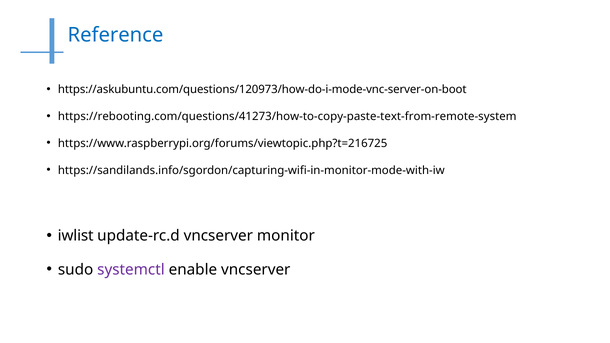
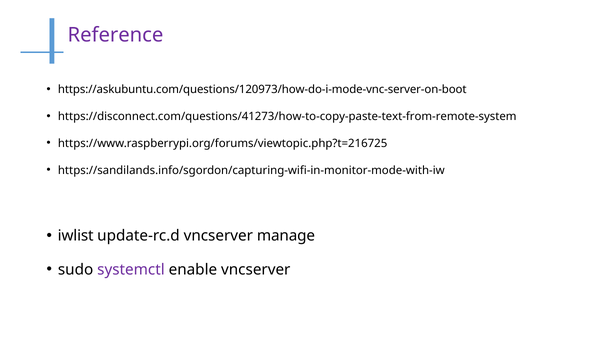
Reference colour: blue -> purple (115, 35)
https://rebooting.com/questions/41273/how-to-copy-paste-text-from-remote-system: https://rebooting.com/questions/41273/how-to-copy-paste-text-from-remote-system -> https://disconnect.com/questions/41273/how-to-copy-paste-text-from-remote-system (287, 116)
monitor: monitor -> manage (286, 236)
